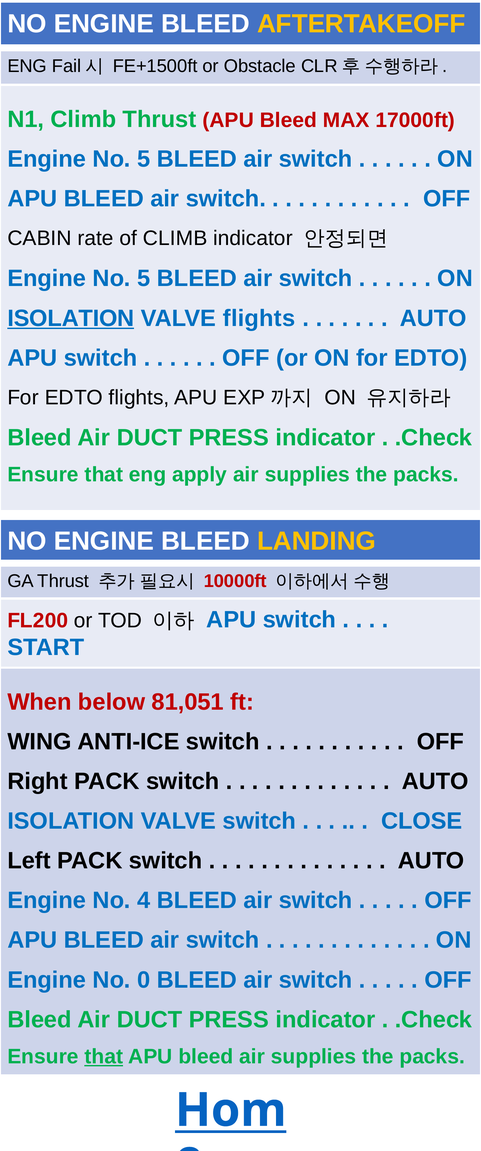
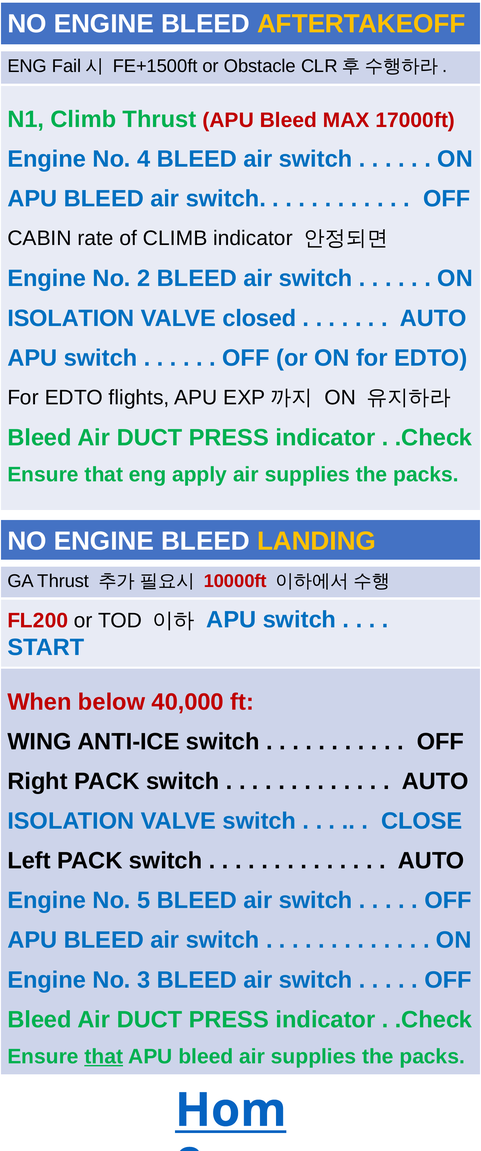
5: 5 -> 4 (144, 159)
5: 5 -> 2 (144, 278)
ISOLATION underline: present -> none (71, 318)
VALVE flights: flights -> closed (259, 318)
81,051: 81,051 -> 40,000 (188, 702)
4: 4 -> 5 (144, 900)
0: 0 -> 3 (144, 980)
